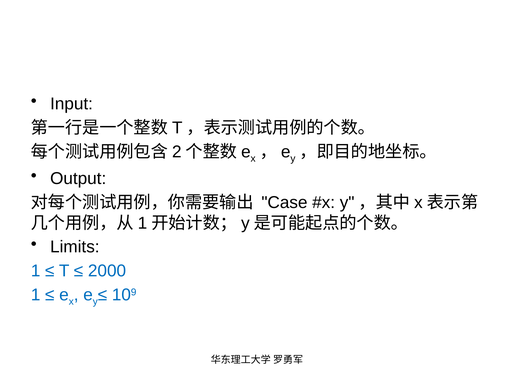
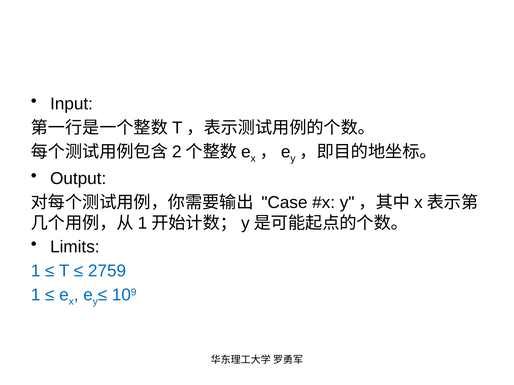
2000: 2000 -> 2759 (107, 271)
